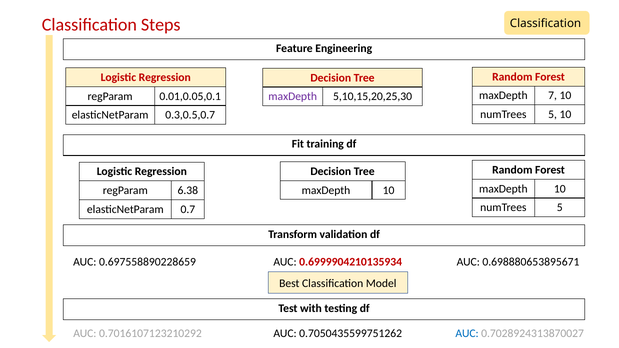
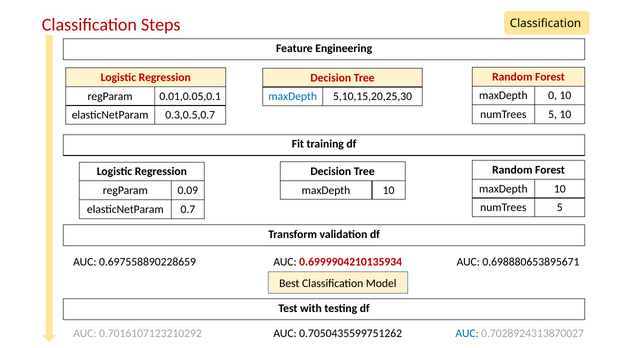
7: 7 -> 0 (553, 96)
maxDepth colour: purple -> blue (293, 97)
6.38: 6.38 -> 0.09 (188, 191)
